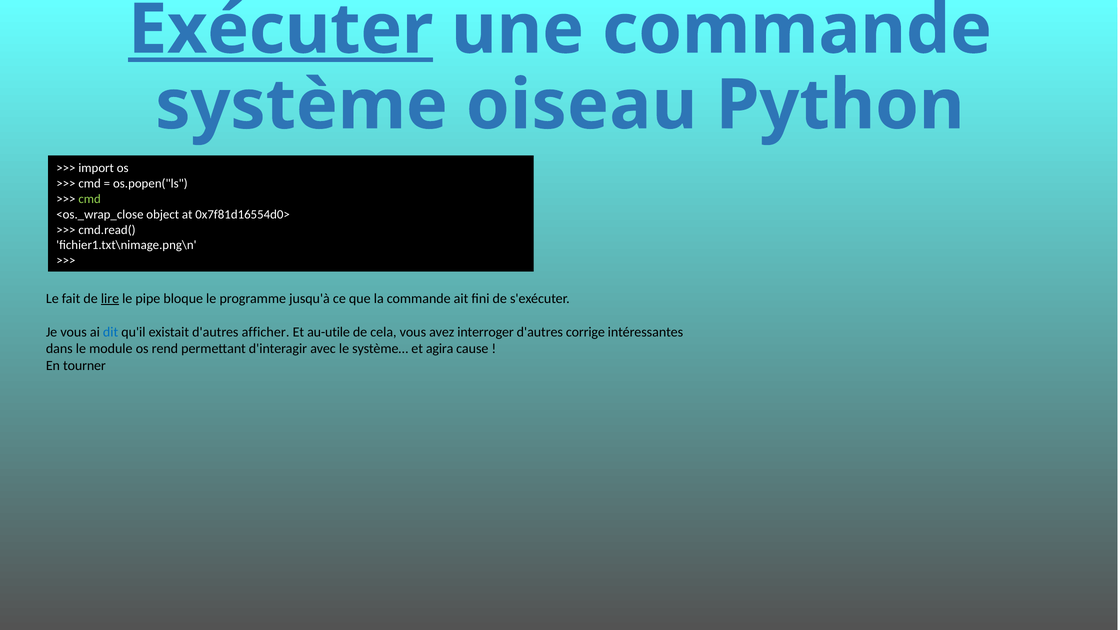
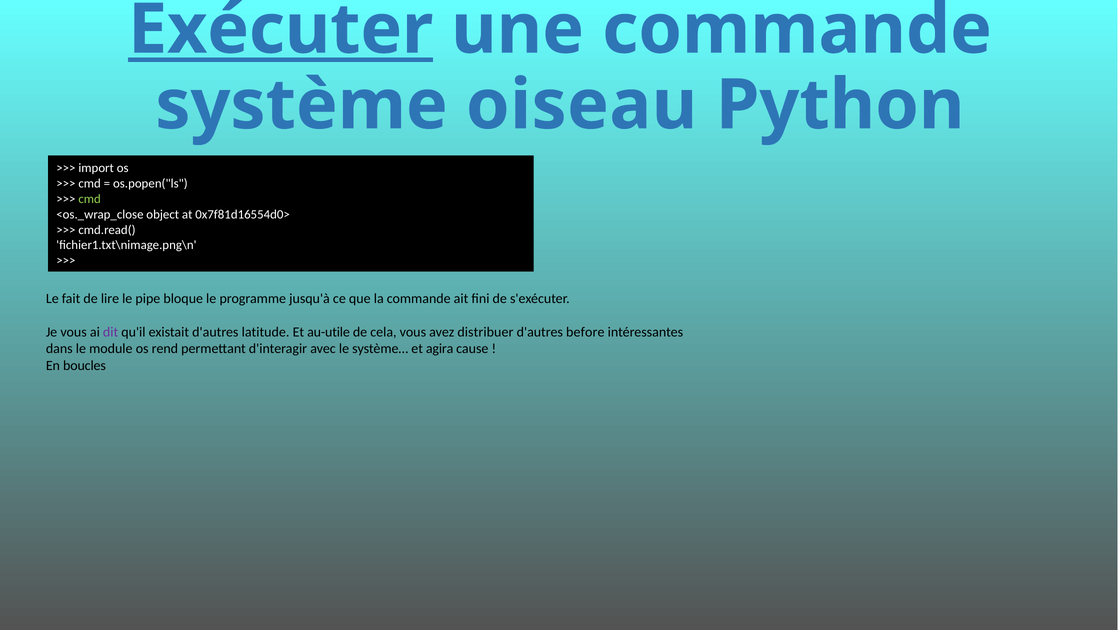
lire underline: present -> none (110, 298)
dit colour: blue -> purple (111, 332)
afficher: afficher -> latitude (266, 332)
interroger: interroger -> distribuer (485, 332)
corrige: corrige -> before (585, 332)
tourner: tourner -> boucles (84, 366)
